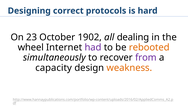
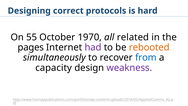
23: 23 -> 55 (32, 37)
1902: 1902 -> 1970 (90, 37)
dealing: dealing -> related (133, 37)
wheel: wheel -> pages (31, 47)
from colour: purple -> blue (146, 57)
weakness colour: orange -> purple (129, 68)
